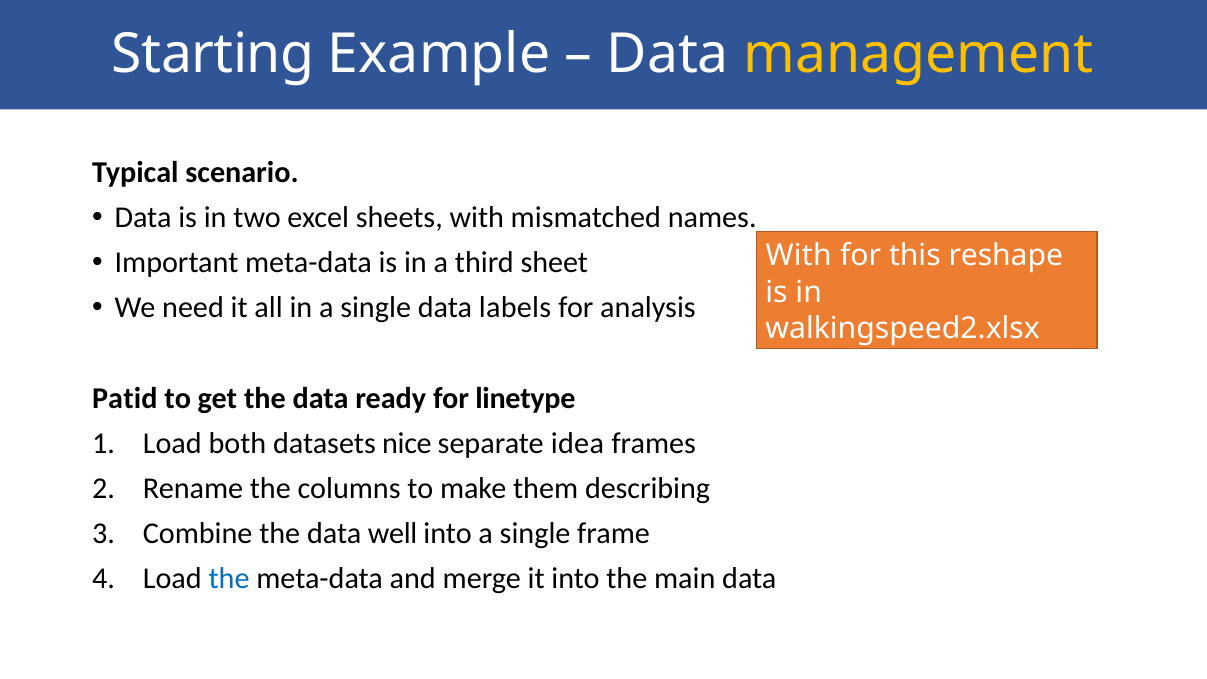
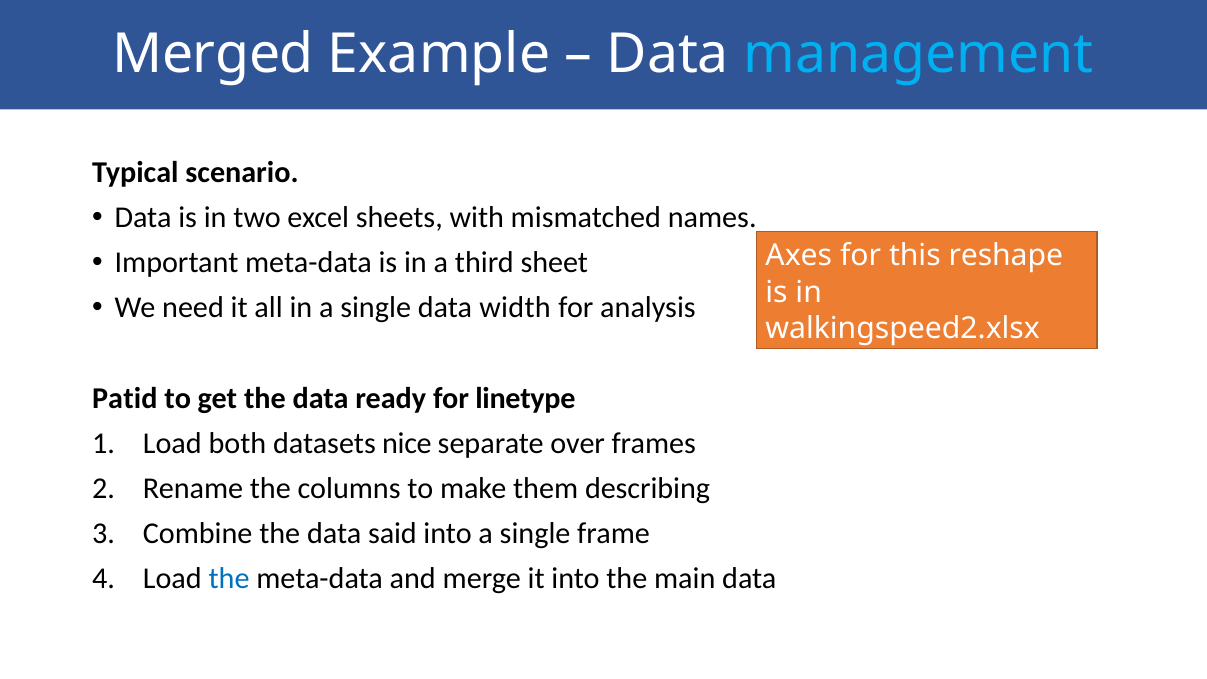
Starting: Starting -> Merged (213, 54)
management colour: yellow -> light blue (919, 54)
With: With -> Axes (799, 256)
labels: labels -> width (515, 308)
idea: idea -> over (578, 443)
well: well -> said (392, 534)
